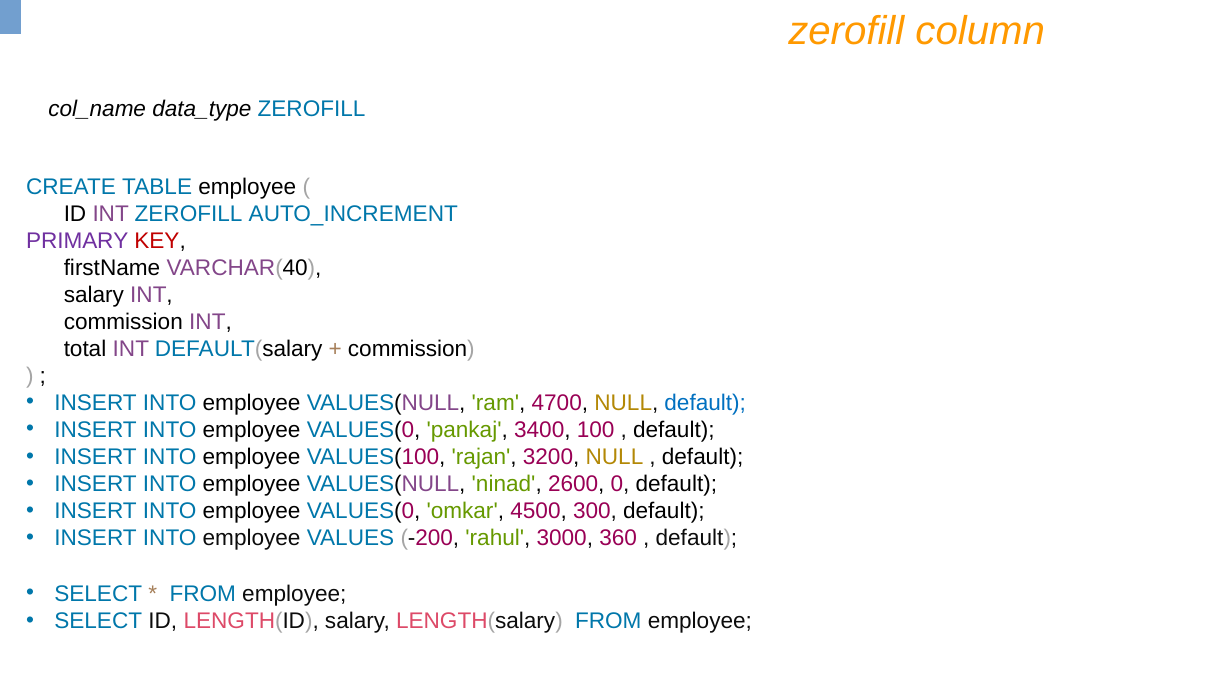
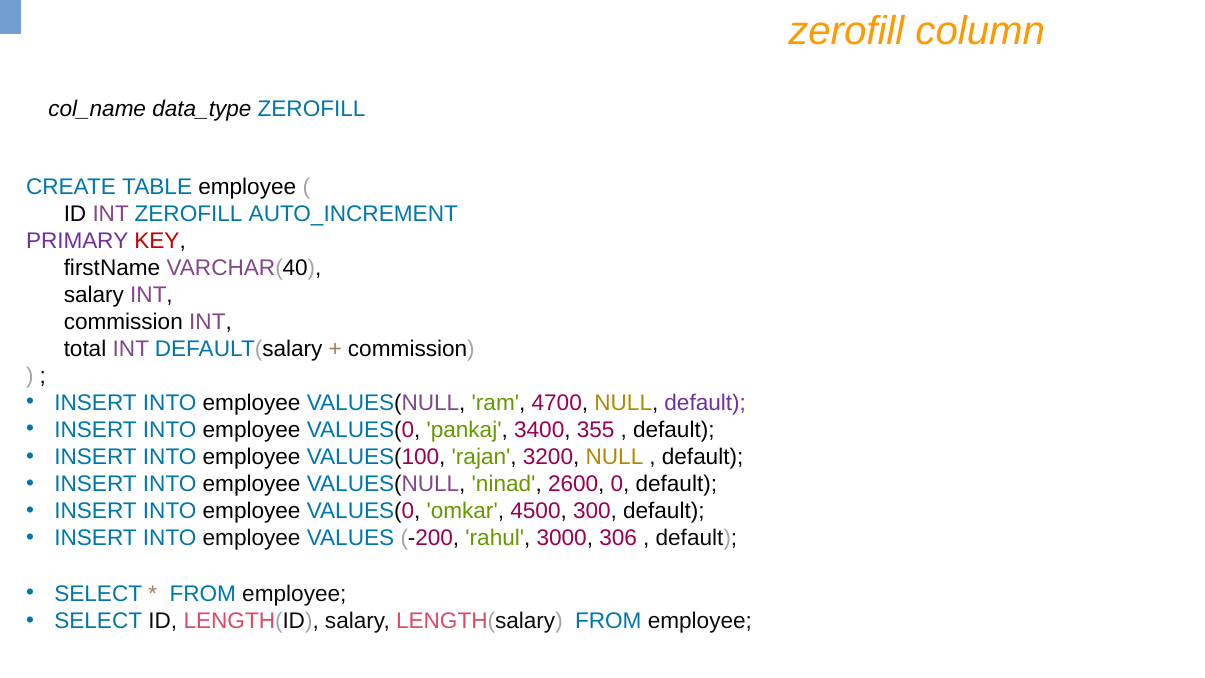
default colour: blue -> purple (705, 402)
100: 100 -> 355 (596, 430)
360: 360 -> 306 (618, 538)
